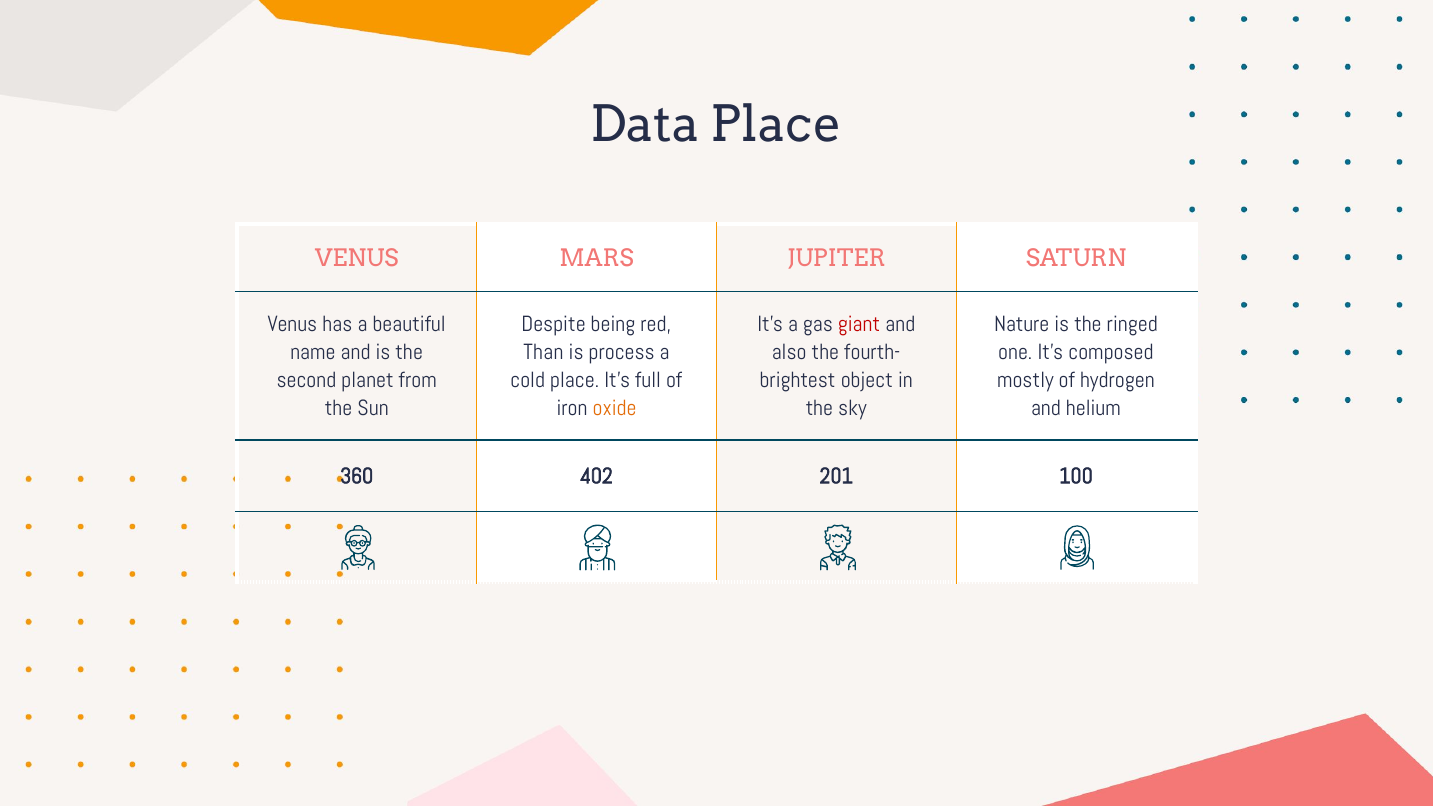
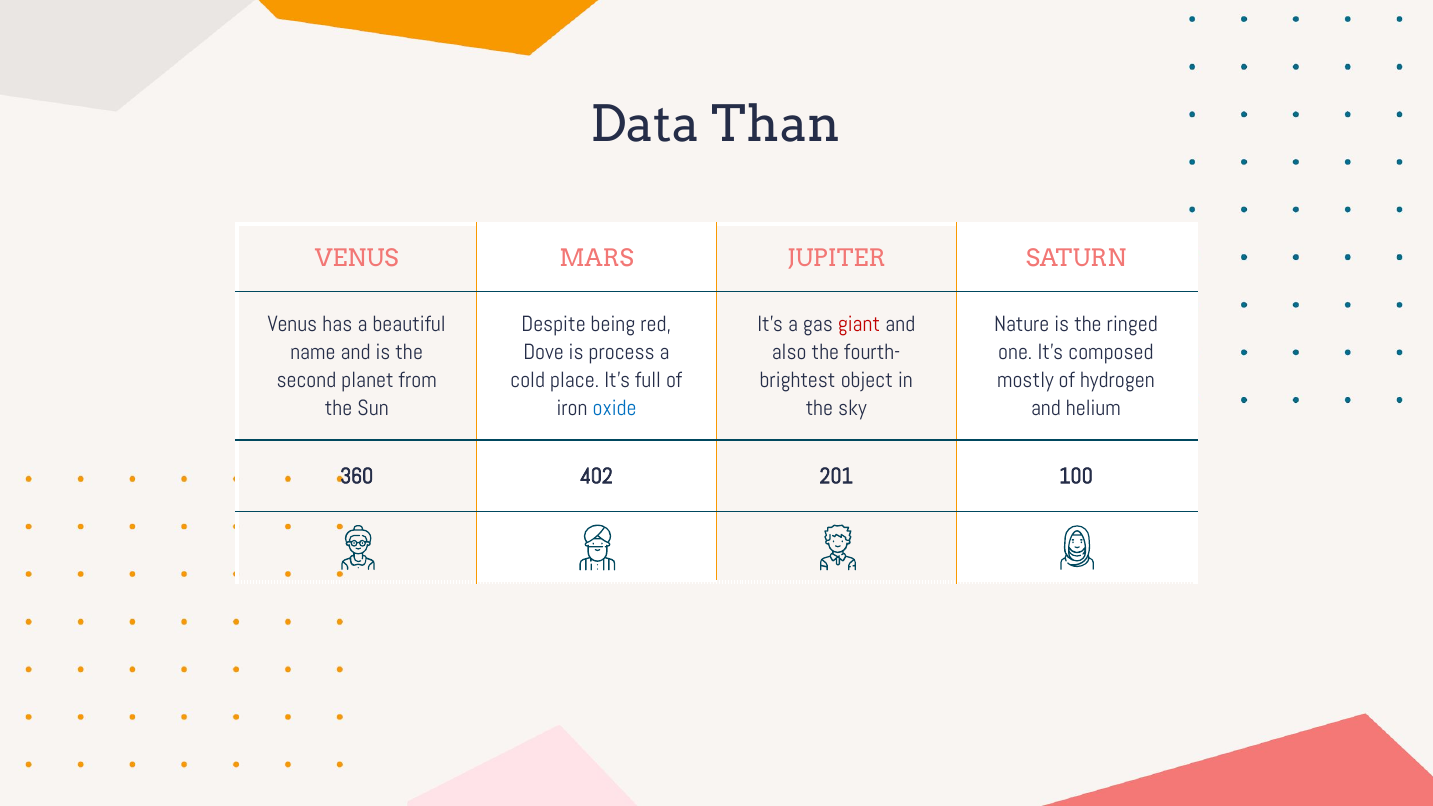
Data Place: Place -> Than (776, 125)
Than: Than -> Dove (544, 352)
oxide colour: orange -> blue (615, 408)
